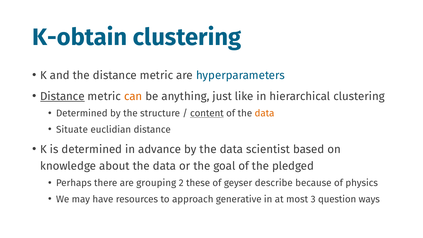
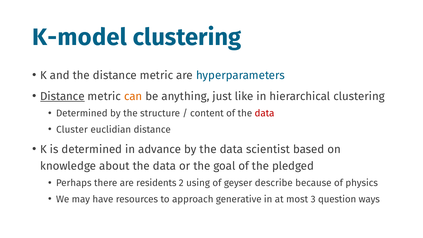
K-obtain: K-obtain -> K-model (80, 37)
content underline: present -> none (207, 113)
data colour: orange -> red (265, 113)
Situate: Situate -> Cluster (72, 129)
grouping: grouping -> residents (156, 183)
these: these -> using (198, 183)
